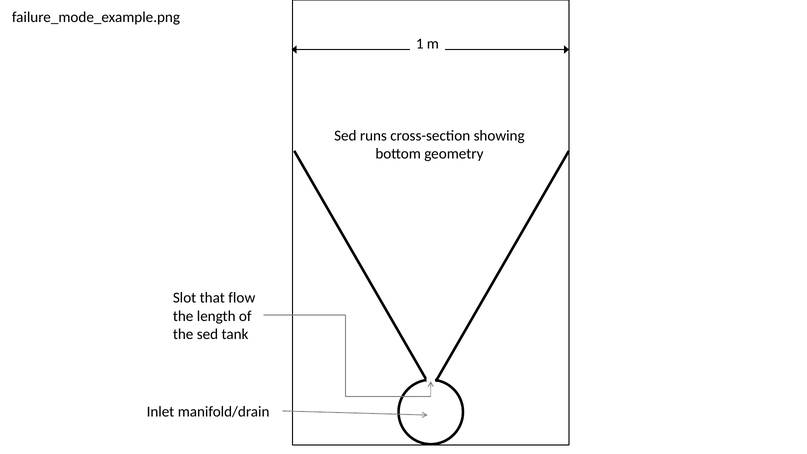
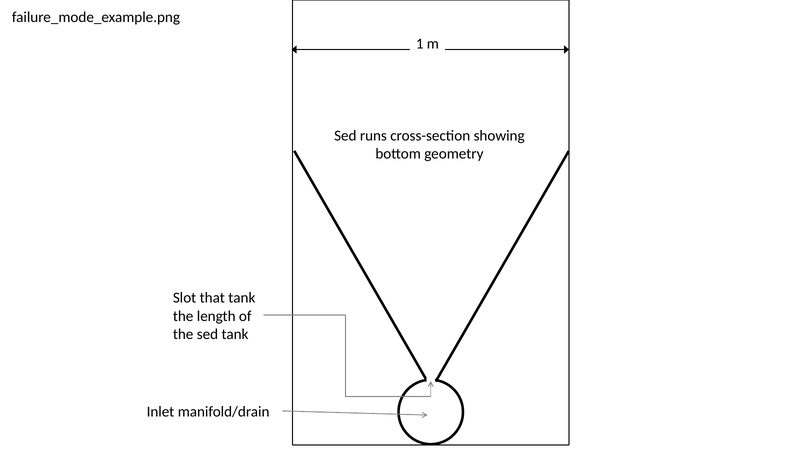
that flow: flow -> tank (242, 298)
